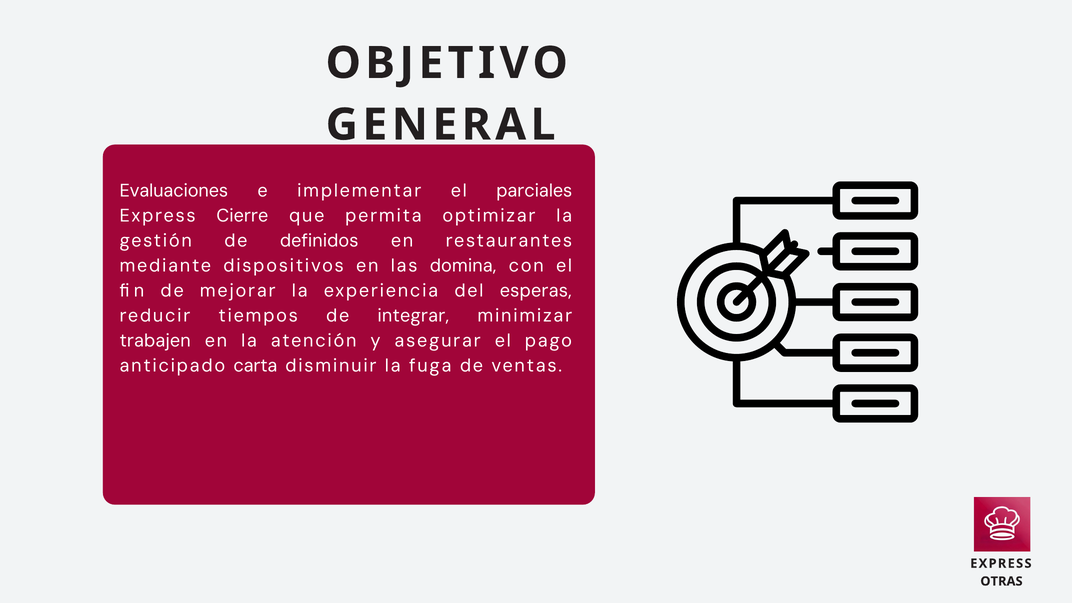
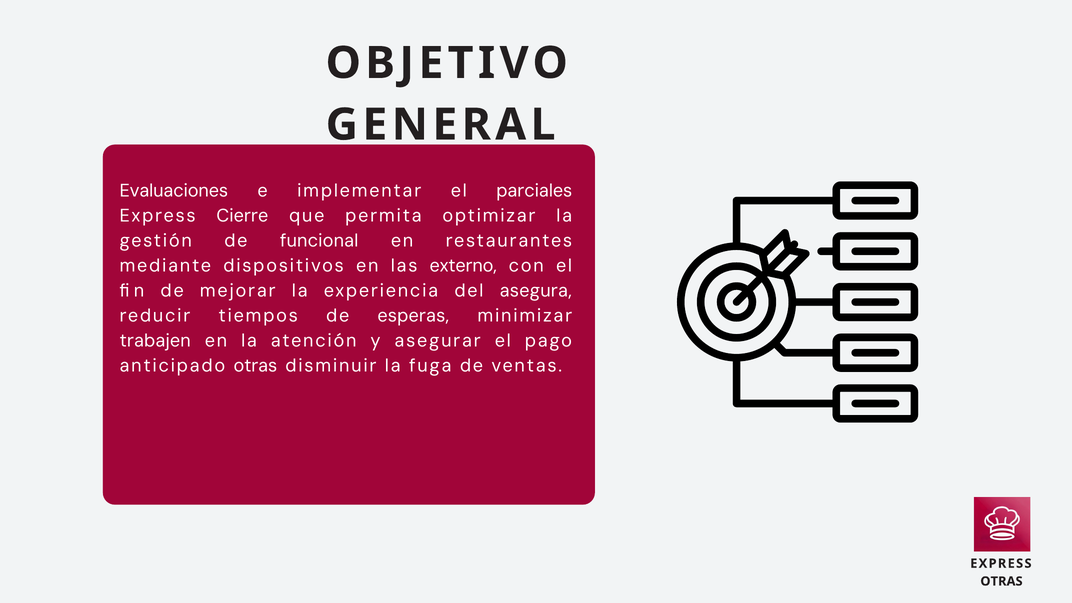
definidos: definidos -> funcional (319, 241)
domina: domina -> externo (463, 266)
esperas: esperas -> asegura (536, 291)
integrar: integrar -> esperas (413, 316)
anticipado carta: carta -> otras (255, 366)
